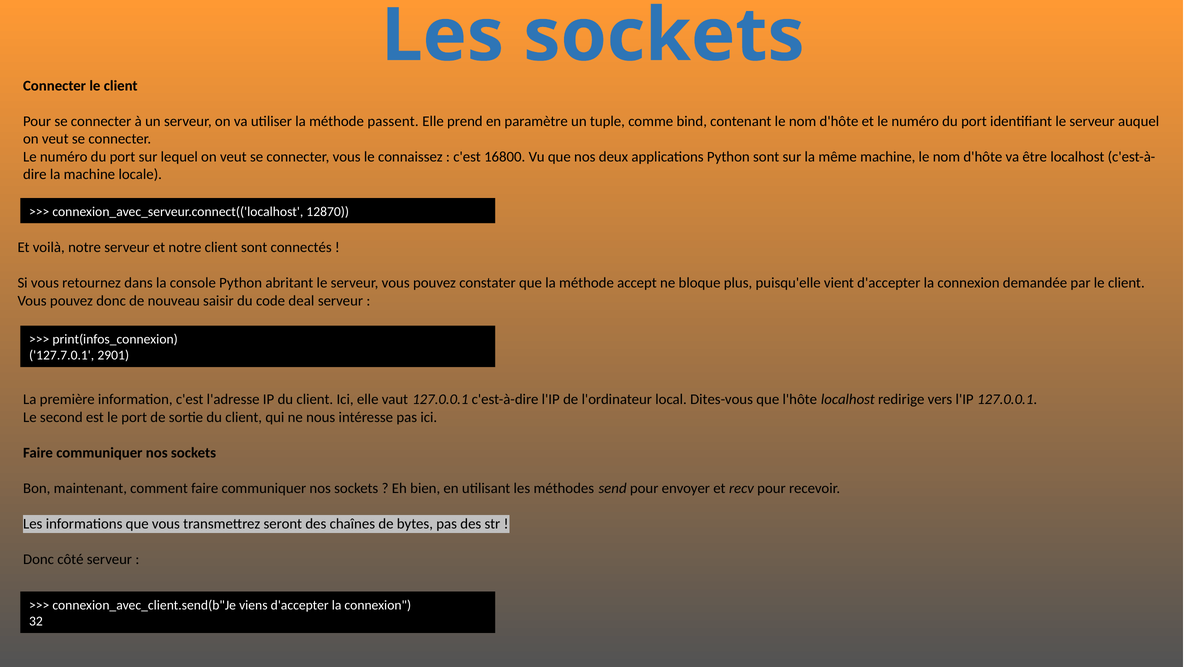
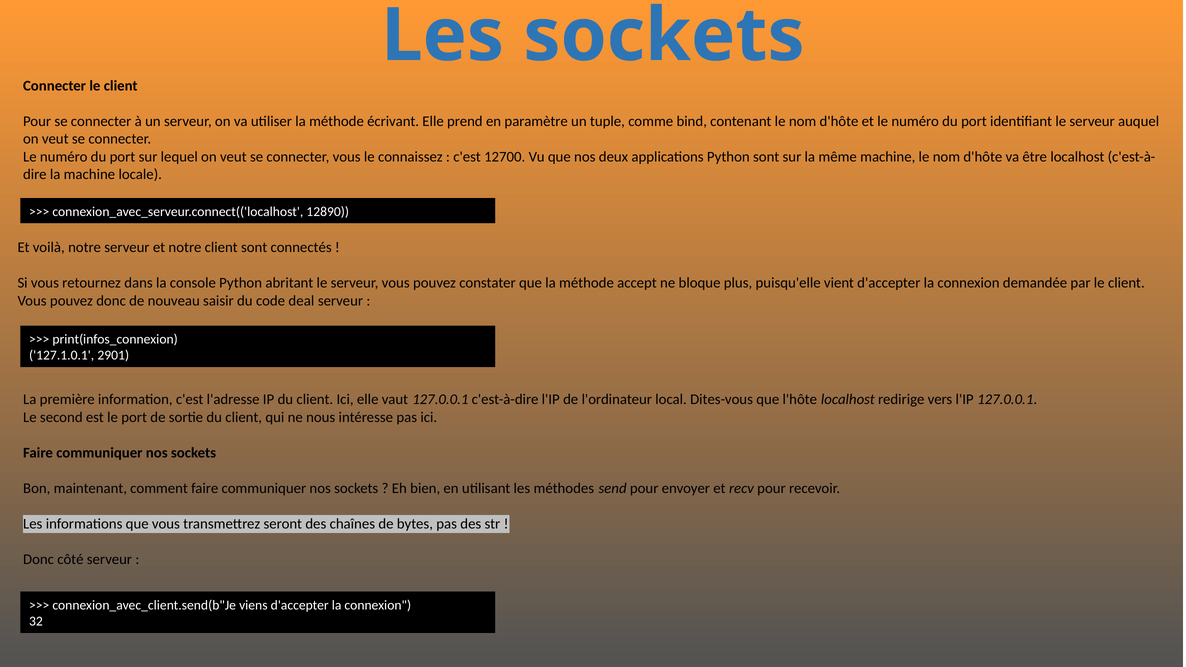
passent: passent -> écrivant (393, 121)
16800: 16800 -> 12700 (505, 157)
12870: 12870 -> 12890 (328, 212)
127.7.0.1: 127.7.0.1 -> 127.1.0.1 (62, 356)
